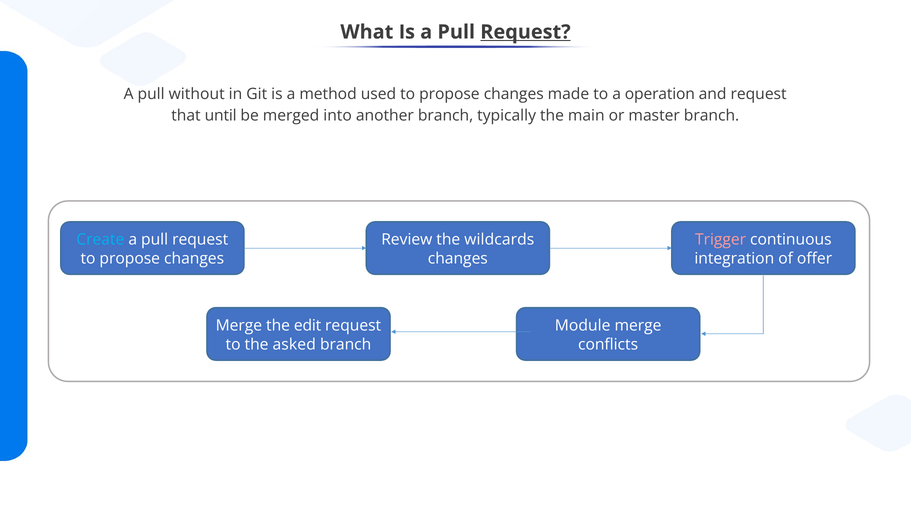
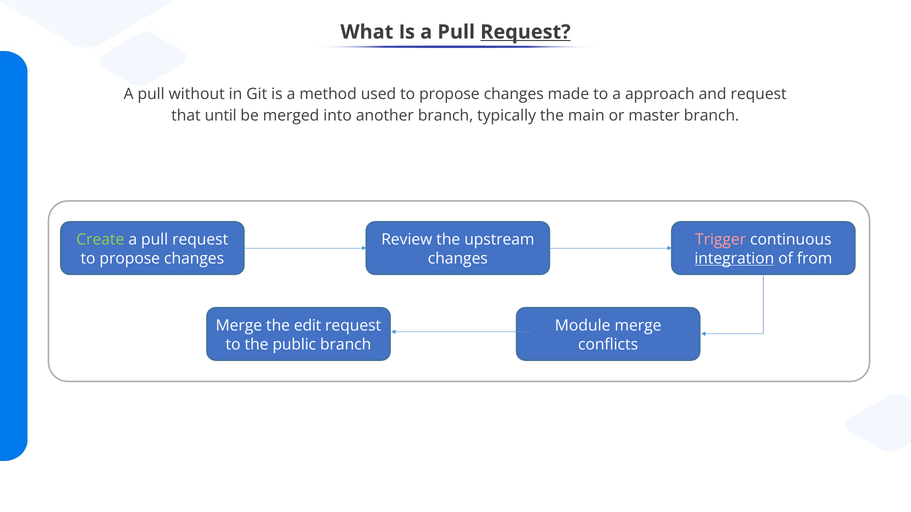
operation: operation -> approach (660, 94)
Create colour: light blue -> light green (100, 240)
wildcards: wildcards -> upstream (499, 240)
integration underline: none -> present (734, 259)
offer: offer -> from (815, 259)
asked: asked -> public (294, 345)
